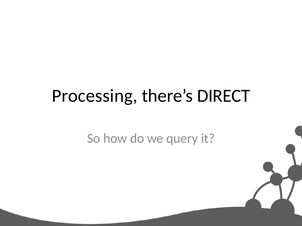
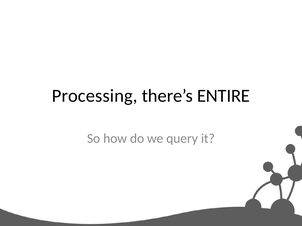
DIRECT: DIRECT -> ENTIRE (224, 96)
